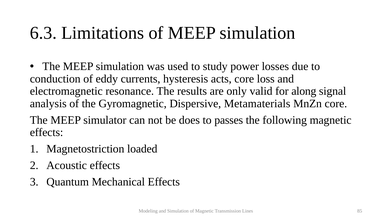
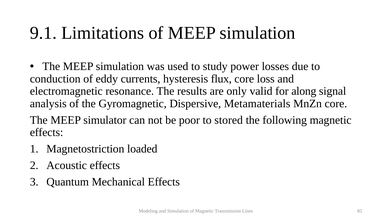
6.3: 6.3 -> 9.1 (43, 33)
acts: acts -> flux (221, 79)
does: does -> poor (189, 120)
passes: passes -> stored (229, 120)
